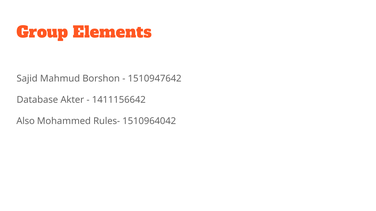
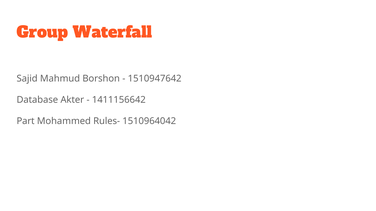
Elements: Elements -> Waterfall (112, 33)
Also: Also -> Part (26, 121)
